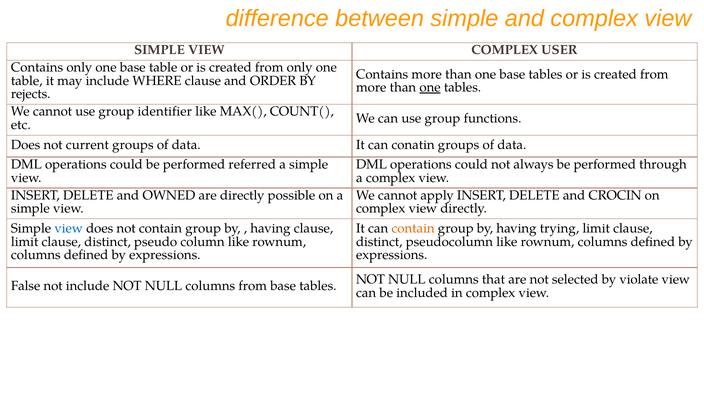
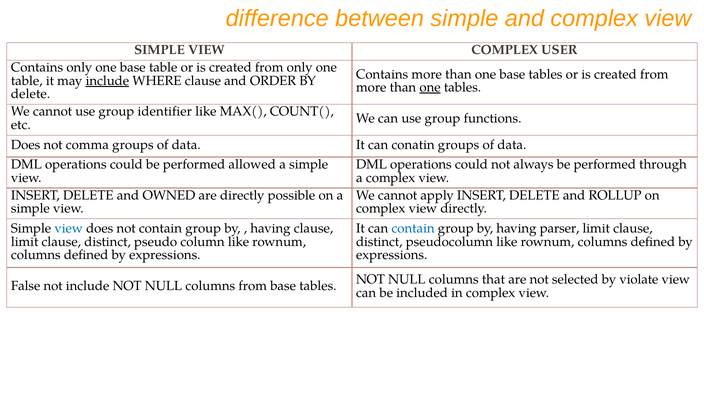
include underline: none -> present (107, 81)
rejects: rejects -> delete (31, 94)
current: current -> comma (87, 145)
referred: referred -> allowed (252, 164)
CROCIN: CROCIN -> ROLLUP (615, 195)
contain colour: orange -> blue (413, 228)
trying: trying -> parser (560, 228)
